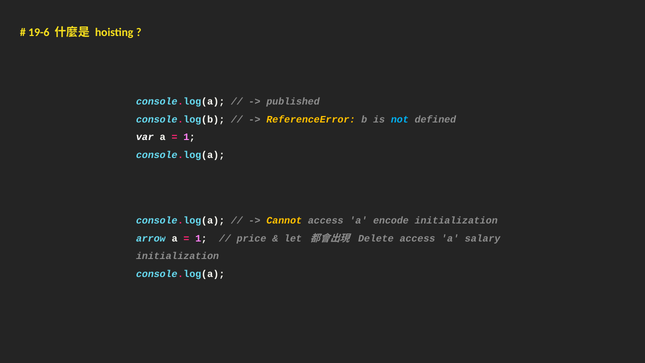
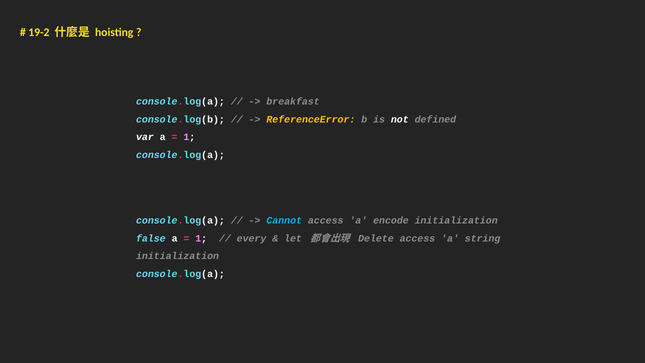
19-6: 19-6 -> 19-2 (39, 32)
published: published -> breakfast (293, 102)
not colour: light blue -> white (400, 119)
Cannot colour: yellow -> light blue (284, 220)
arrow: arrow -> false (151, 238)
price: price -> every (252, 238)
salary: salary -> string (483, 238)
